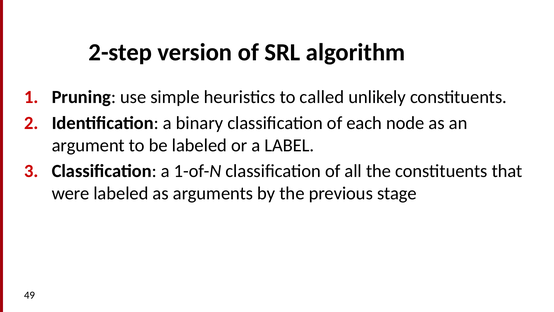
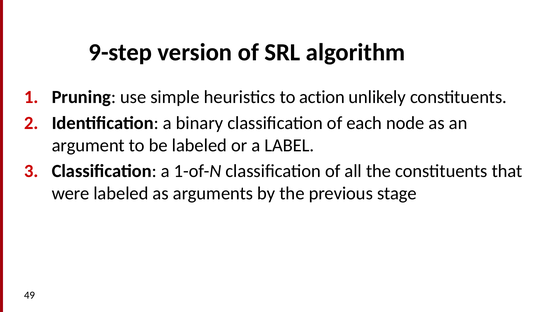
2-step: 2-step -> 9-step (120, 52)
called: called -> action (322, 97)
